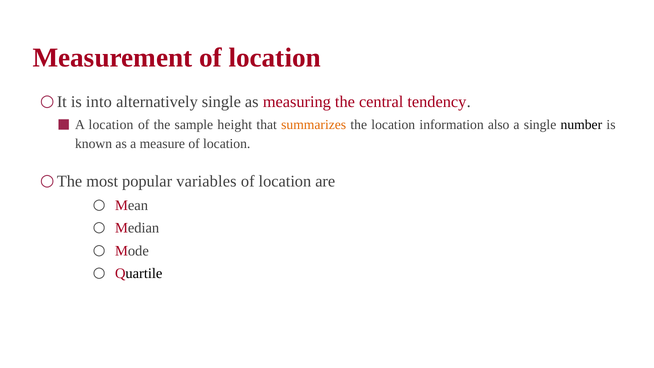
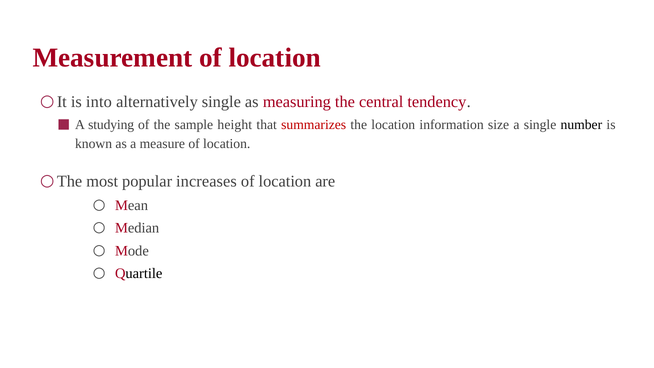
A location: location -> studying (111, 125)
summarizes colour: orange -> red (314, 125)
also: also -> size (499, 125)
variables: variables -> increases (206, 181)
